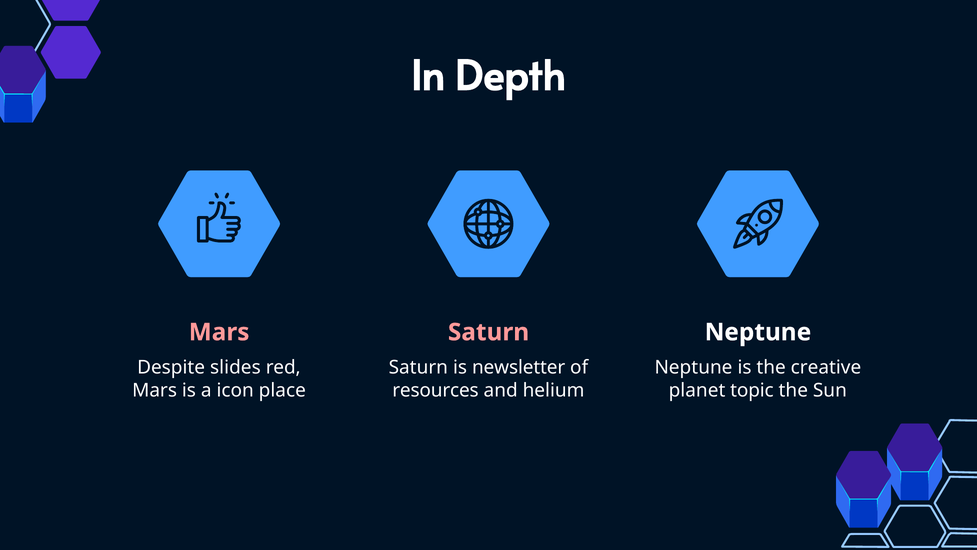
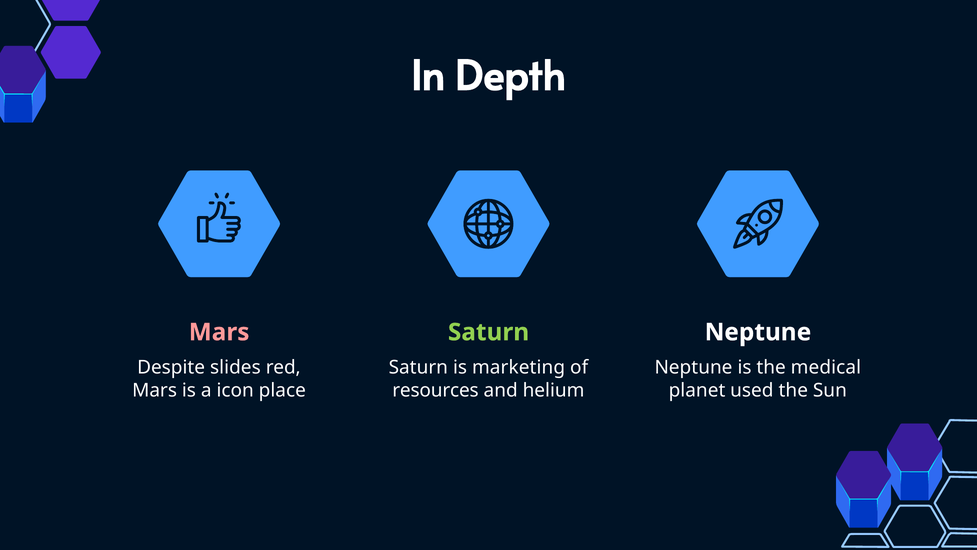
Saturn colour: pink -> light green (489, 332)
newsletter: newsletter -> marketing (519, 367)
creative: creative -> medical (826, 367)
topic: topic -> used (752, 390)
